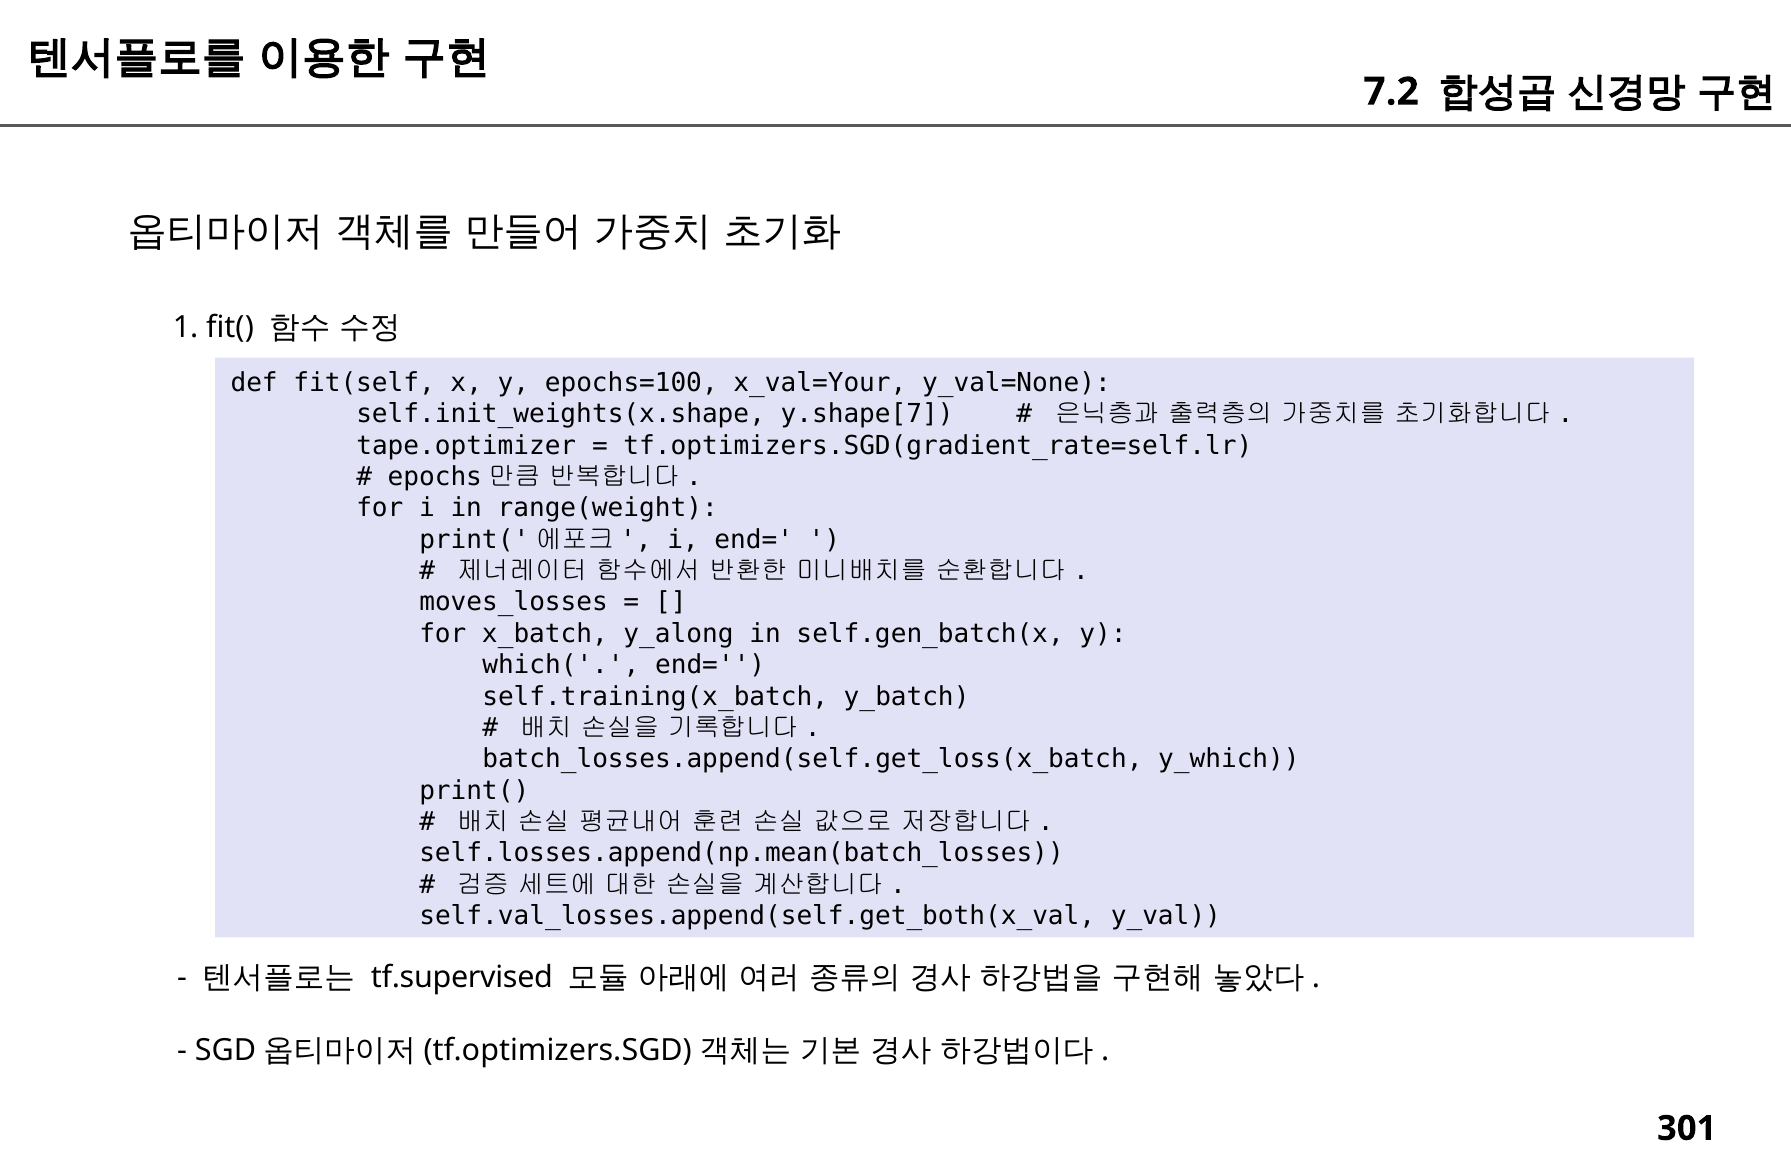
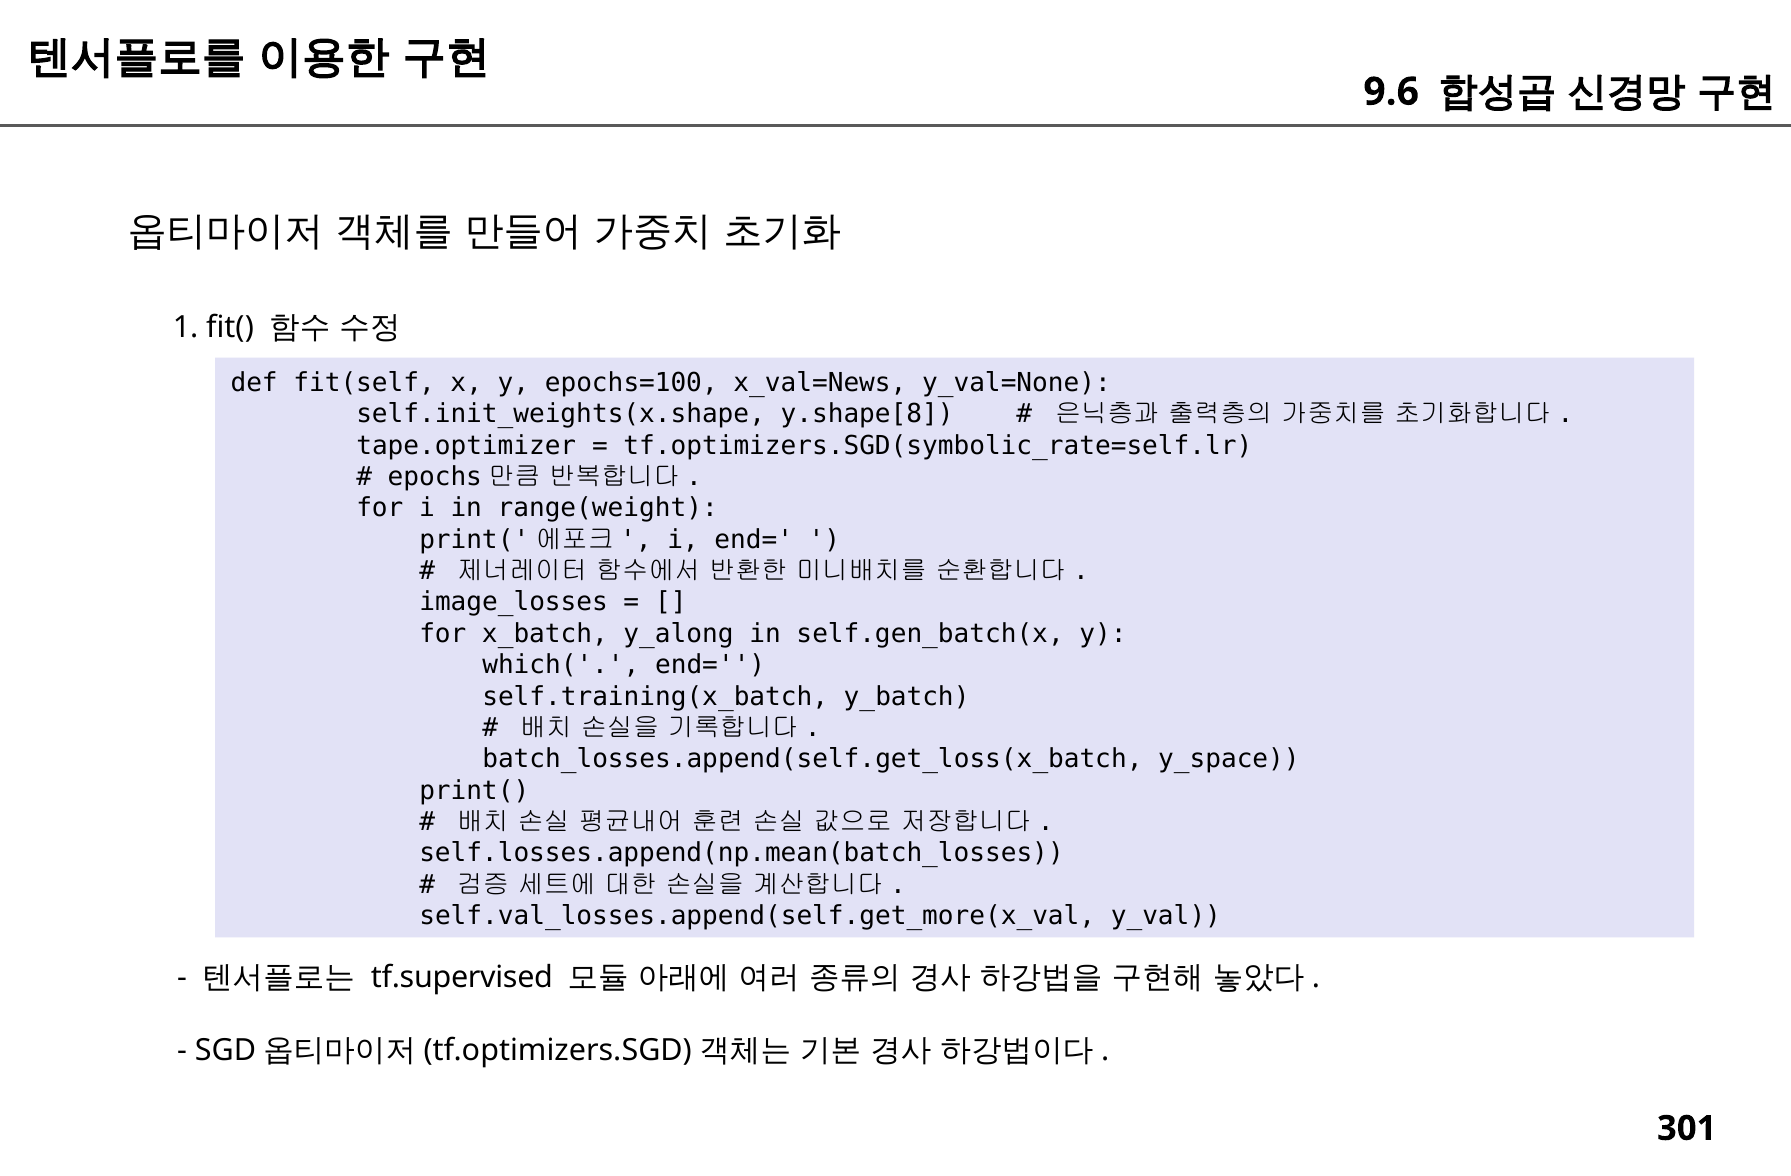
7.2: 7.2 -> 9.6 (1391, 92)
x_val=Your: x_val=Your -> x_val=News (820, 383)
y.shape[7: y.shape[7 -> y.shape[8 (867, 414)
tf.optimizers.SGD(gradient_rate=self.lr: tf.optimizers.SGD(gradient_rate=self.lr -> tf.optimizers.SGD(symbolic_rate=self.lr (938, 446)
moves_losses: moves_losses -> image_losses (514, 603)
y_which: y_which -> y_space (1229, 759)
self.val_losses.append(self.get_both(x_val: self.val_losses.append(self.get_both(x_val -> self.val_losses.append(self.get_more(x_val (757, 916)
